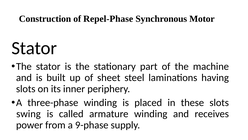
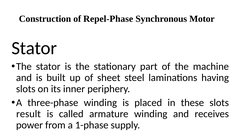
swing: swing -> result (29, 113)
9-phase: 9-phase -> 1-phase (92, 125)
